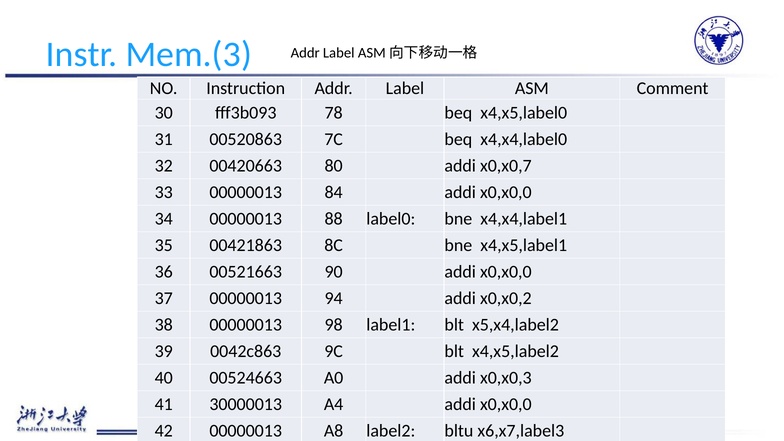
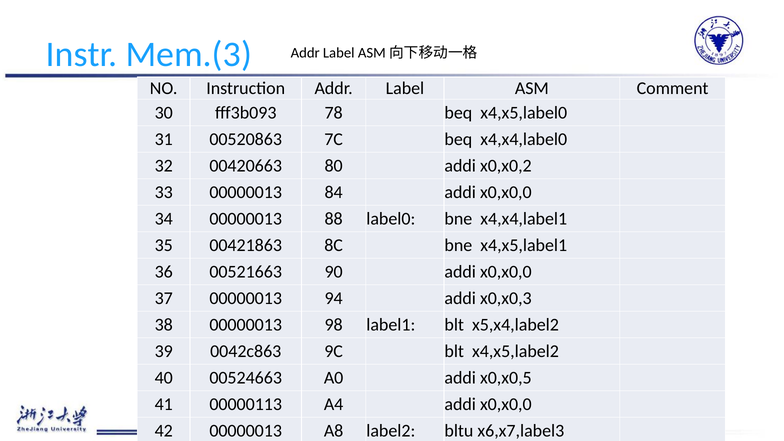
x0,x0,7: x0,x0,7 -> x0,x0,2 (506, 166)
x0,x0,2: x0,x0,2 -> x0,x0,3 (506, 298)
x0,x0,3: x0,x0,3 -> x0,x0,5 (506, 378)
30000013: 30000013 -> 00000113 (246, 404)
